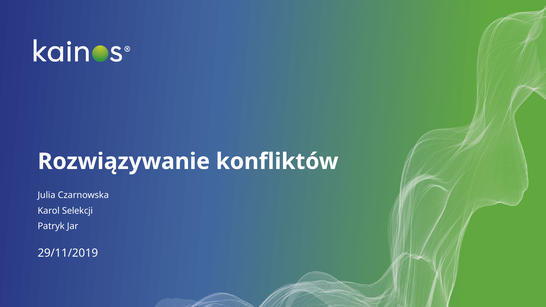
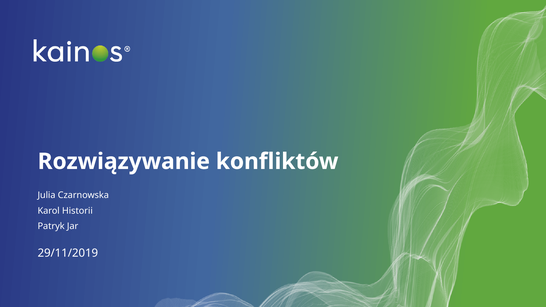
Selekcji: Selekcji -> Historii (77, 211)
